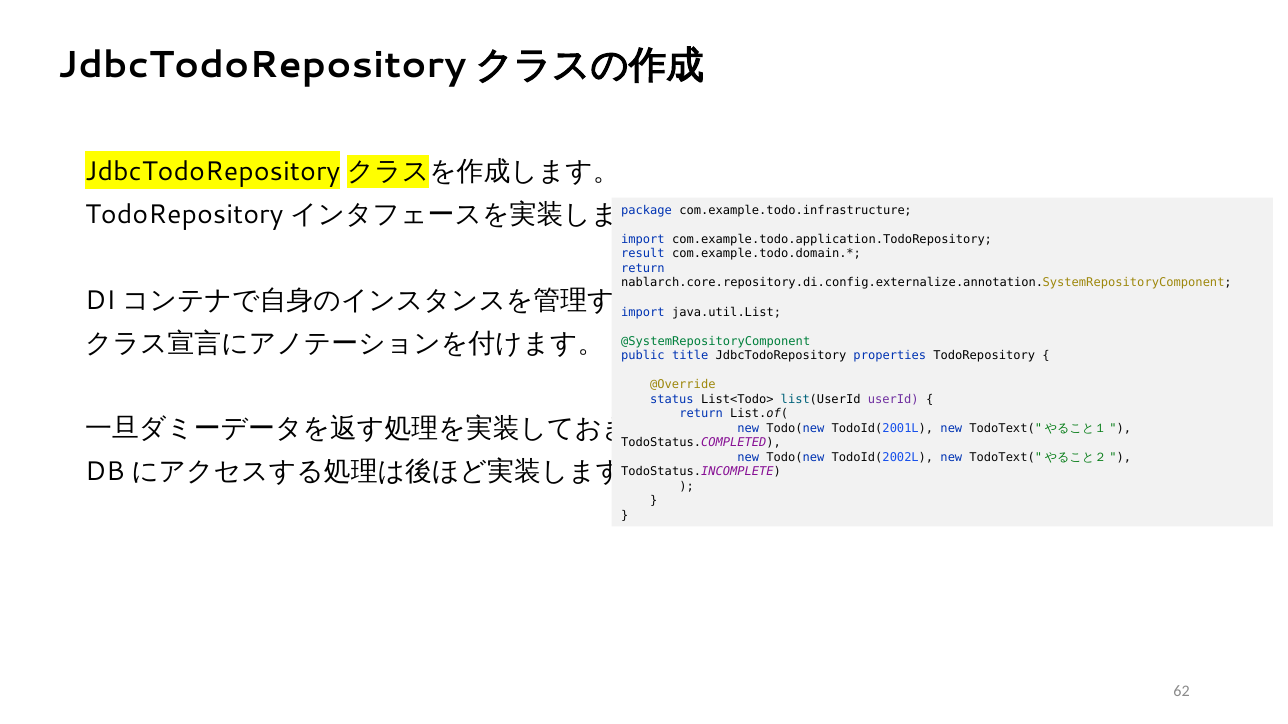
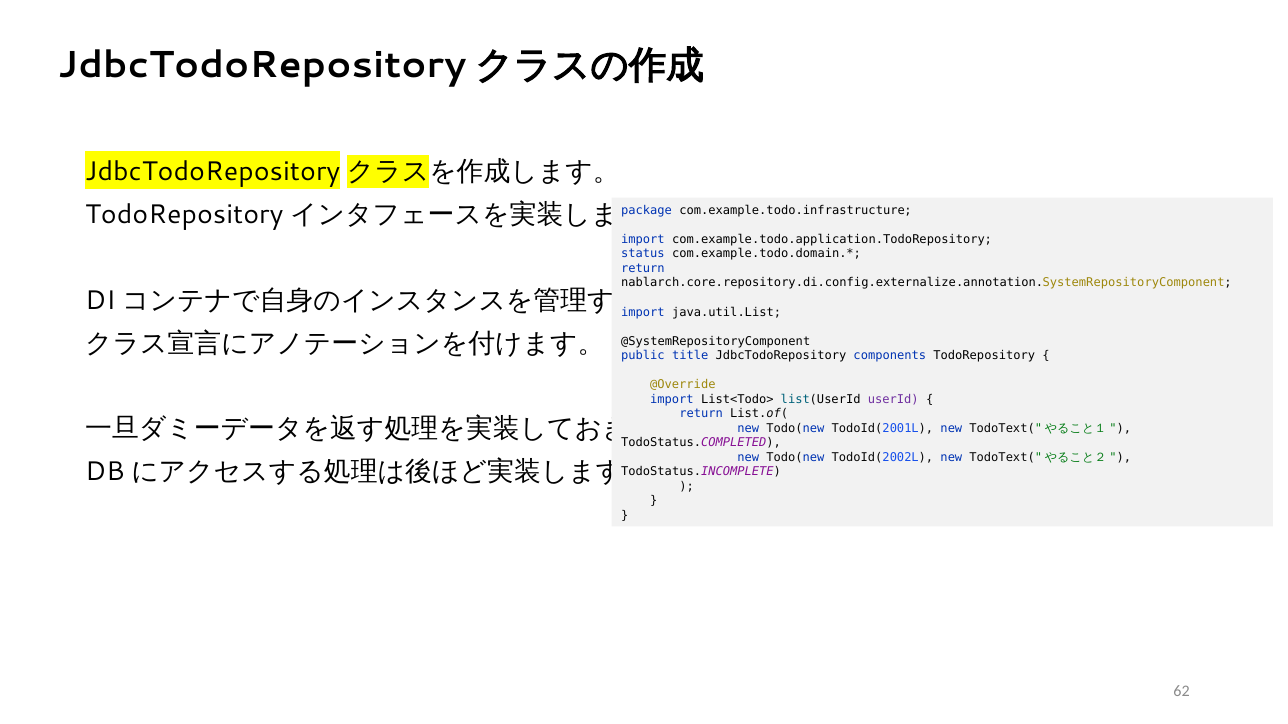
result: result -> status (643, 254)
@SystemRepositoryComponent colour: green -> black (716, 341)
properties: properties -> components (890, 356)
status: status -> import (672, 399)
